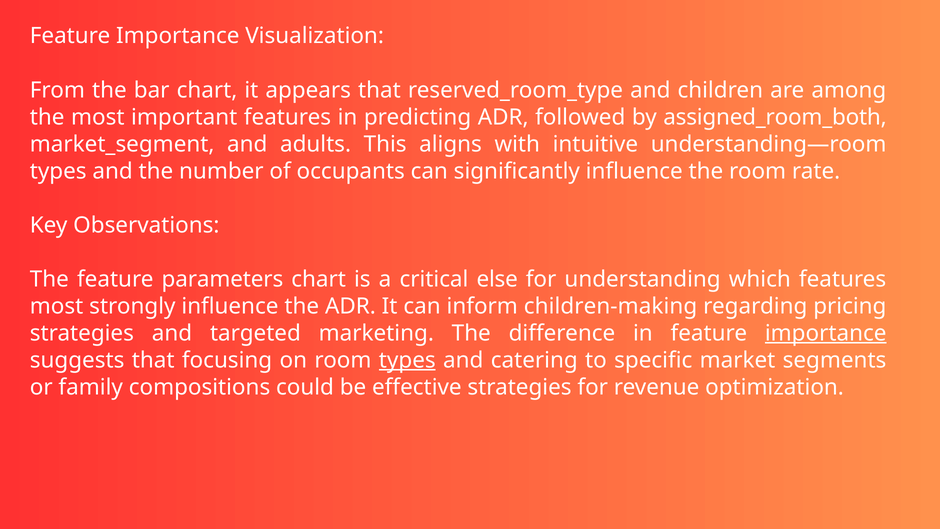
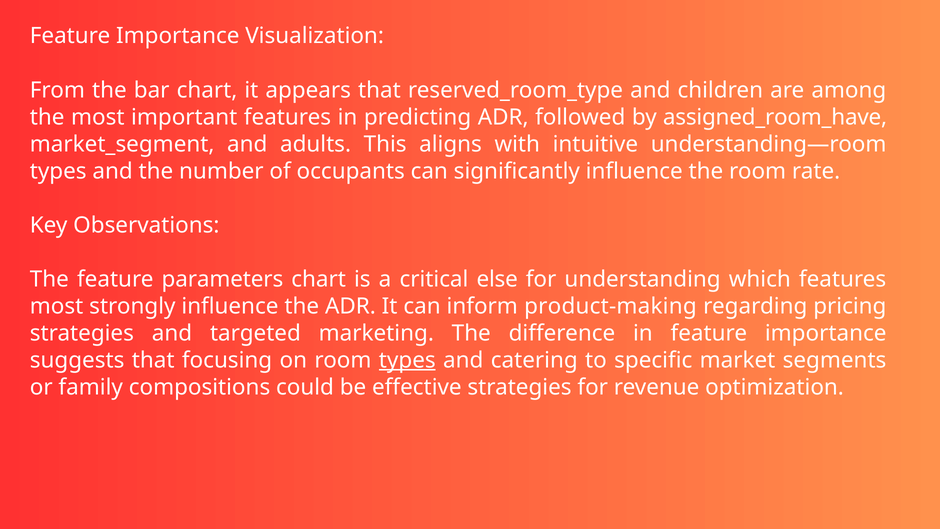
assigned_room_both: assigned_room_both -> assigned_room_have (775, 117)
children-making: children-making -> product-making (610, 306)
importance underline: present -> none (826, 333)
